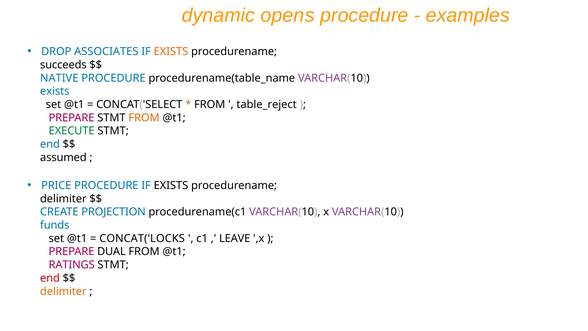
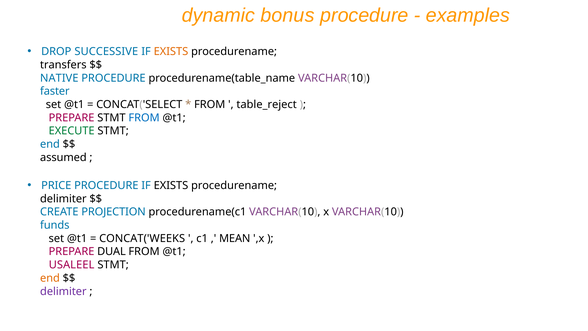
opens: opens -> bonus (287, 15)
ASSOCIATES: ASSOCIATES -> SUCCESSIVE (106, 52)
succeeds: succeeds -> transfers (63, 65)
exists: exists -> faster (55, 91)
FROM colour: orange -> blue (144, 118)
CONCAT('LOCKS: CONCAT('LOCKS -> CONCAT('WEEKS (142, 238)
LEAVE: LEAVE -> MEAN (235, 238)
RATINGS: RATINGS -> USALEEL (72, 265)
end colour: red -> orange (50, 278)
delimiter colour: orange -> purple (63, 291)
